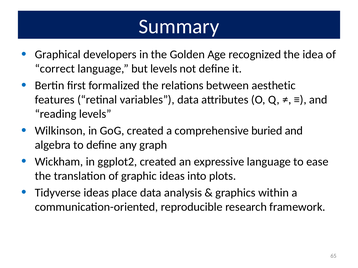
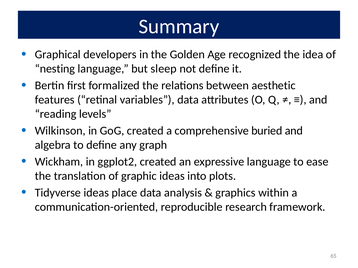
correct: correct -> nesting (55, 69)
but levels: levels -> sleep (164, 69)
